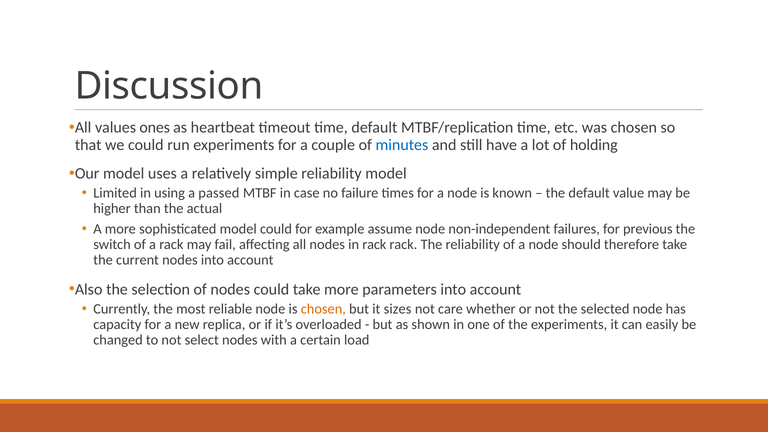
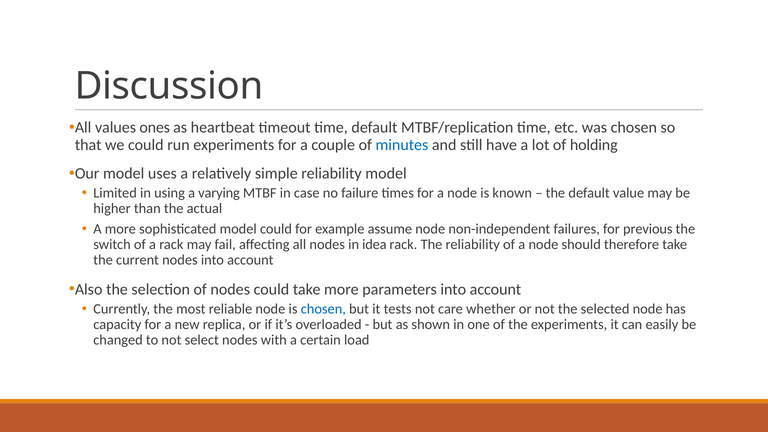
passed: passed -> varying (219, 193)
in rack: rack -> idea (374, 245)
chosen colour: orange -> blue (323, 309)
sizes: sizes -> tests (398, 309)
